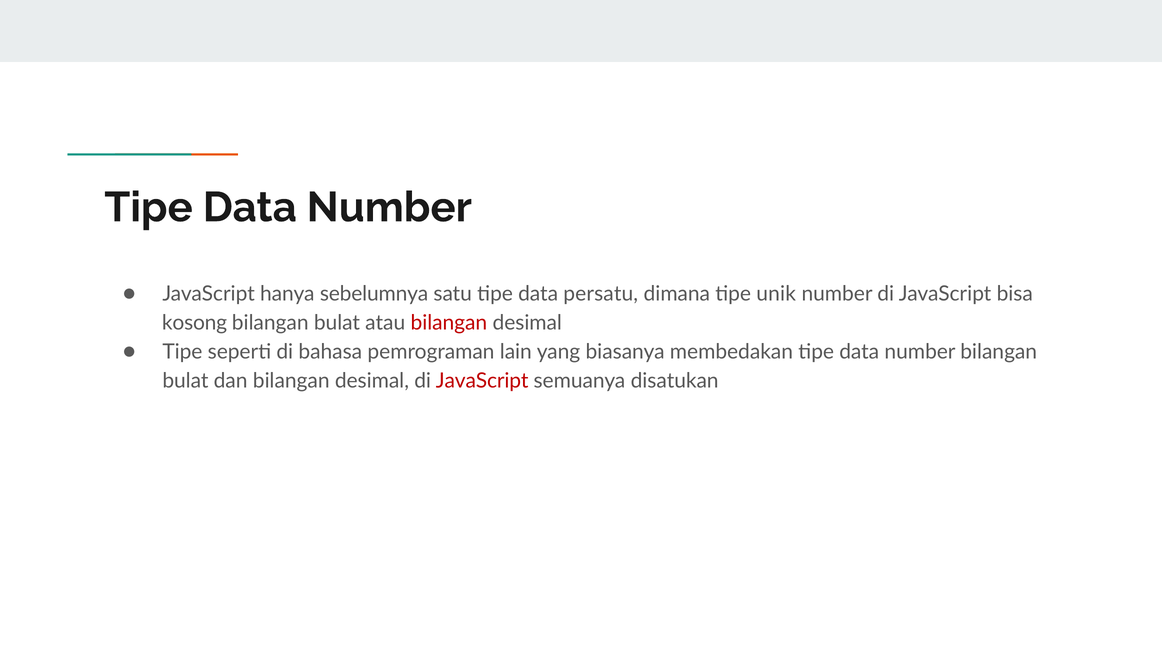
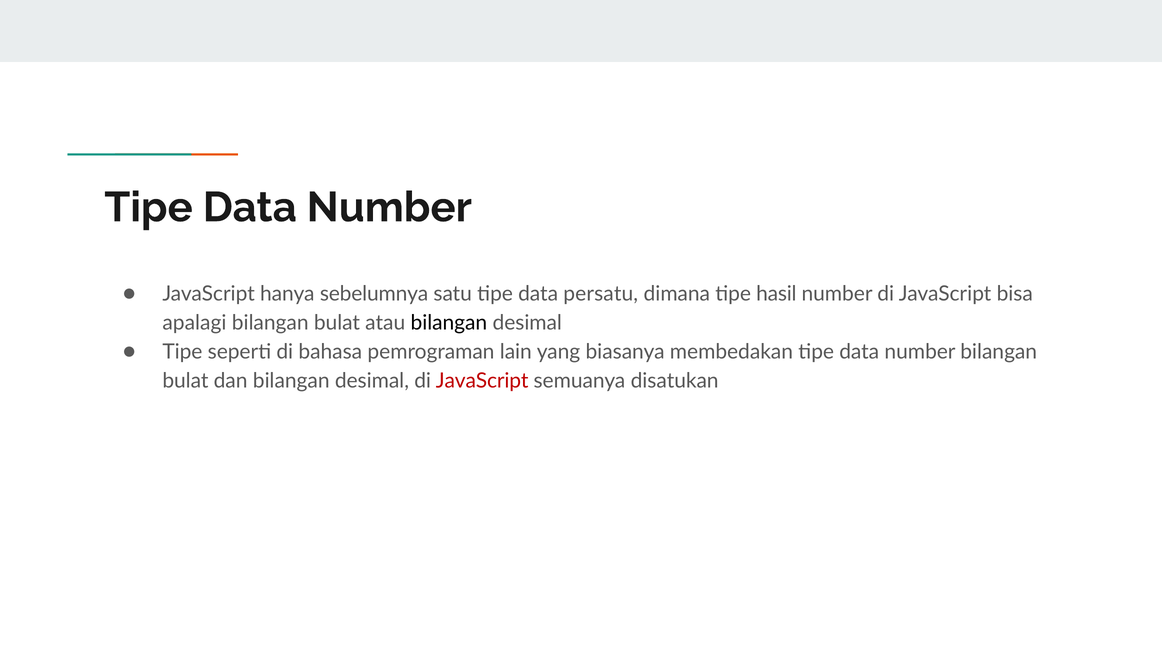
unik: unik -> hasil (776, 294)
kosong: kosong -> apalagi (194, 323)
bilangan colour: red -> black (449, 323)
